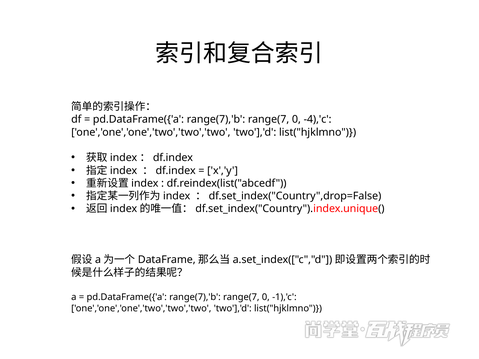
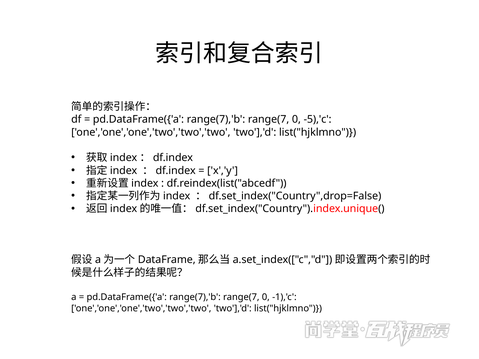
-4),'c: -4),'c -> -5),'c (318, 120)
